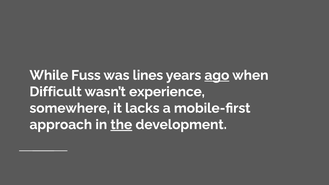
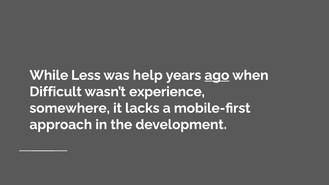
Fuss: Fuss -> Less (86, 75)
lines: lines -> help (148, 75)
the underline: present -> none (121, 125)
